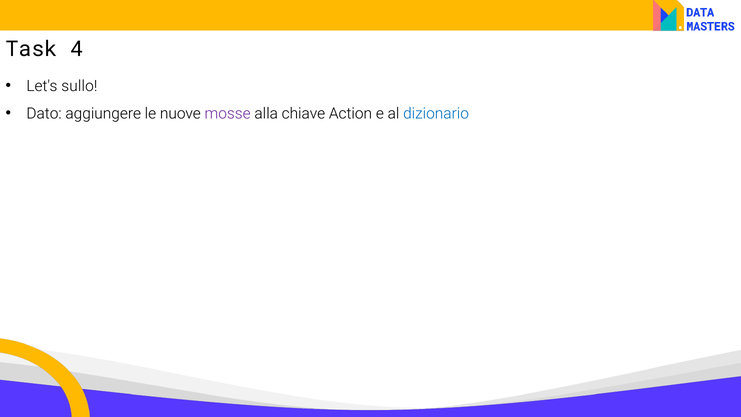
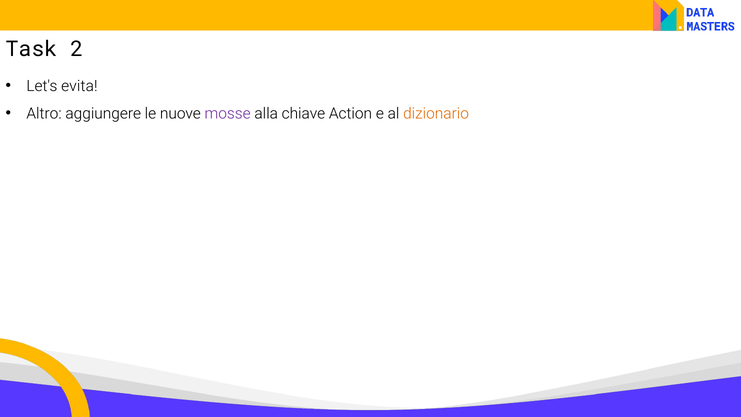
4: 4 -> 2 (77, 49)
sullo: sullo -> evita (79, 86)
Dato: Dato -> Altro (44, 114)
dizionario colour: blue -> orange (436, 114)
